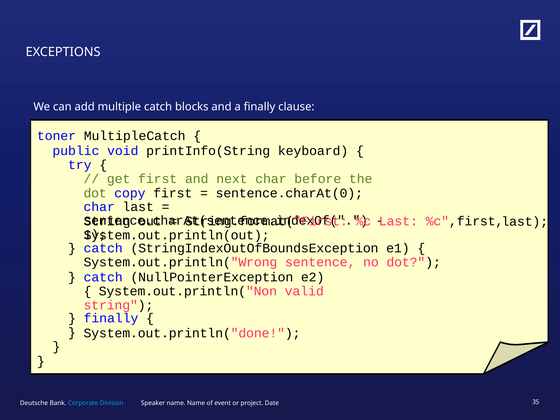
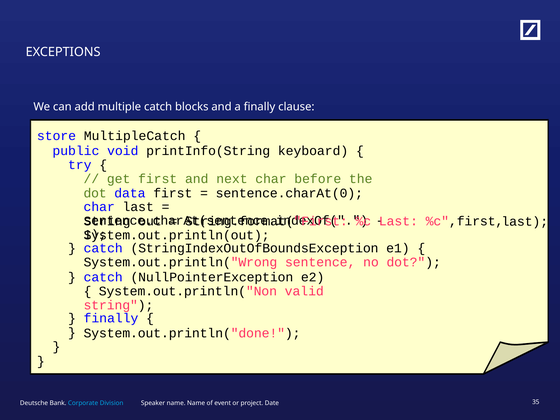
toner: toner -> store (57, 136)
copy: copy -> data (130, 193)
